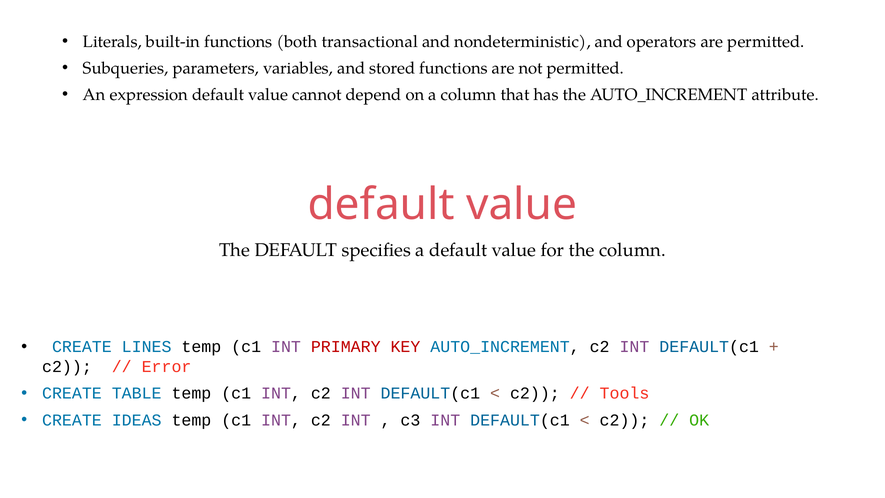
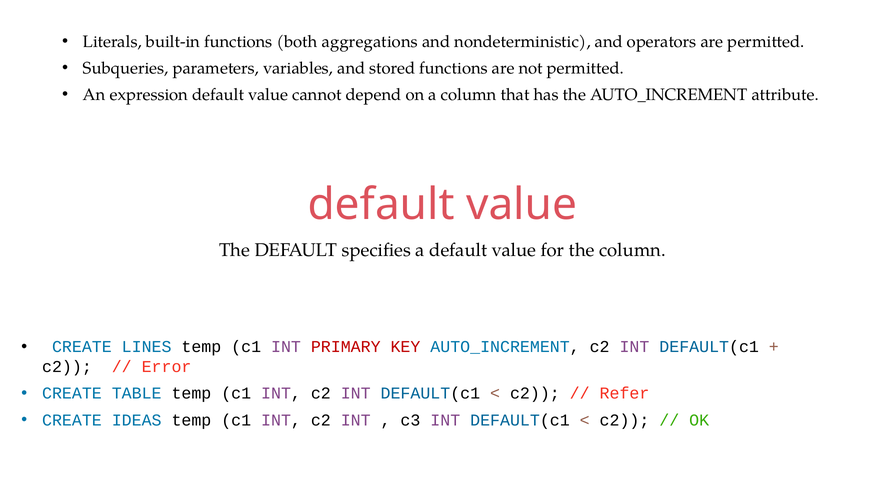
transactional: transactional -> aggregations (370, 42)
Tools: Tools -> Refer (625, 393)
